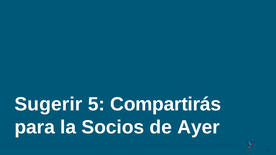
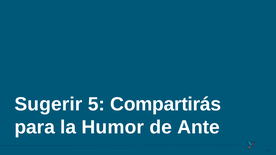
Socios: Socios -> Humor (113, 127)
Ayer: Ayer -> Ante (199, 127)
